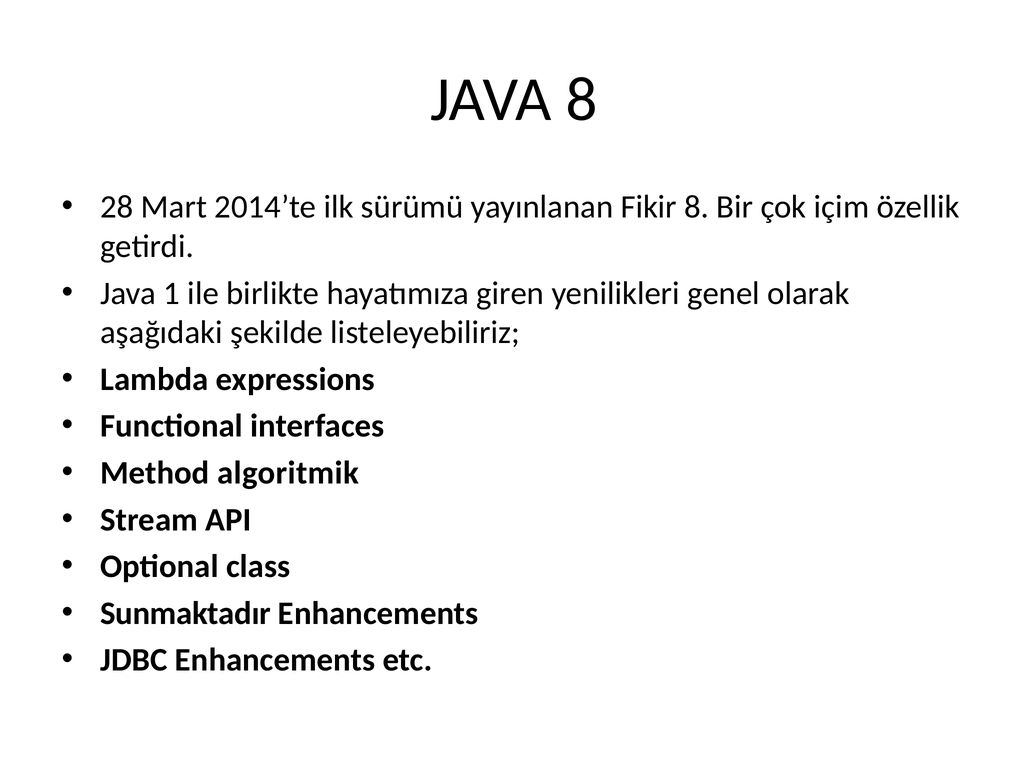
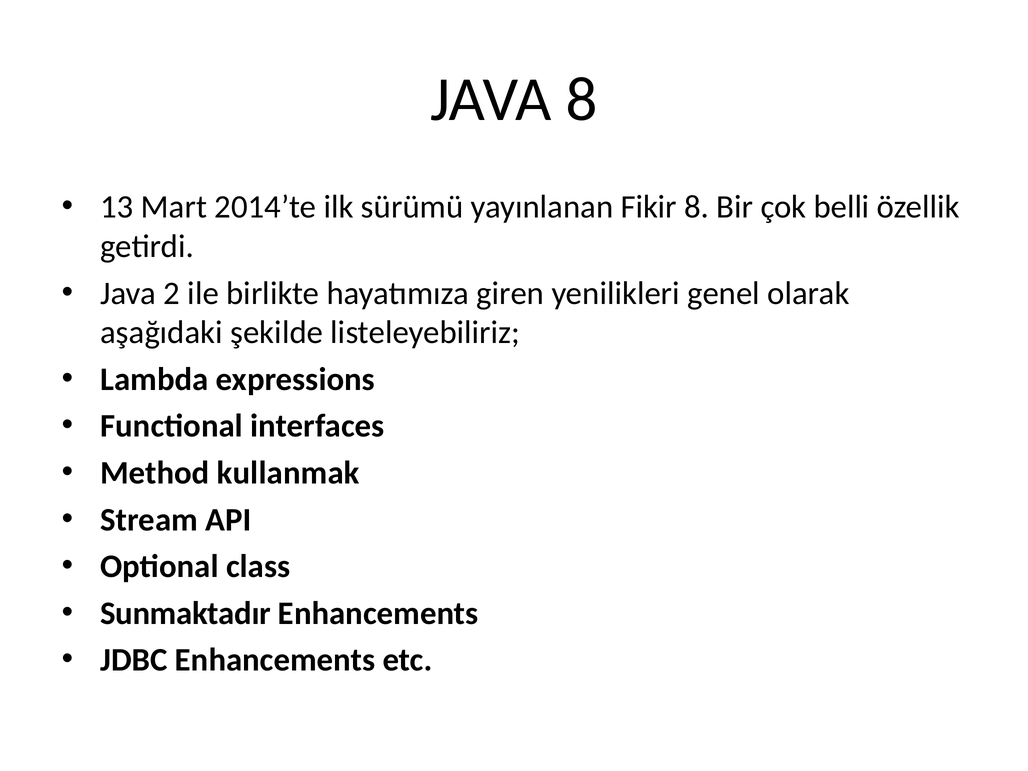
28: 28 -> 13 (117, 207)
içim: içim -> belli (842, 207)
1: 1 -> 2 (172, 293)
algoritmik: algoritmik -> kullanmak (288, 473)
